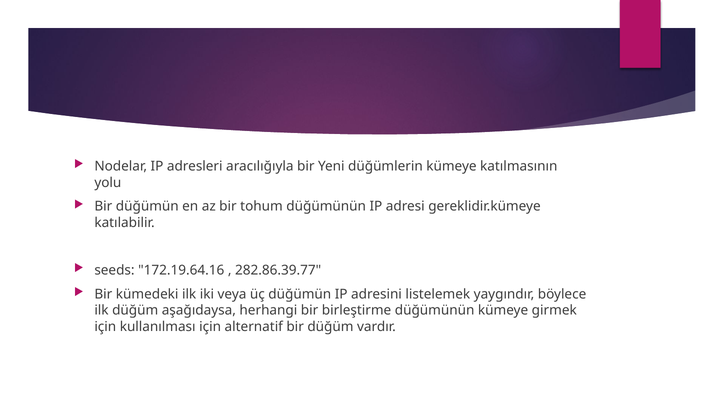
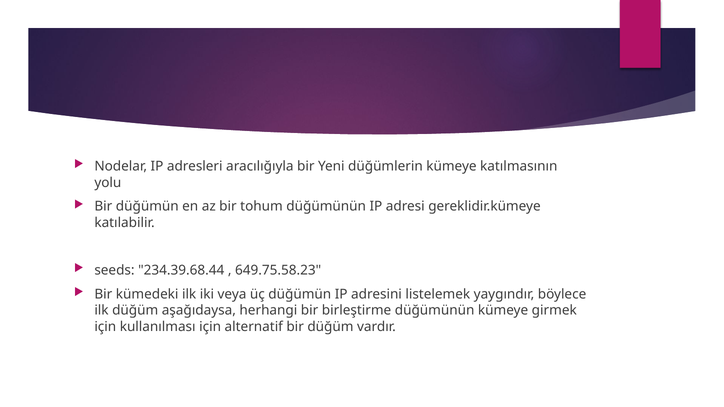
172.19.64.16: 172.19.64.16 -> 234.39.68.44 (181, 271)
282.86.39.77: 282.86.39.77 -> 649.75.58.23 (278, 271)
